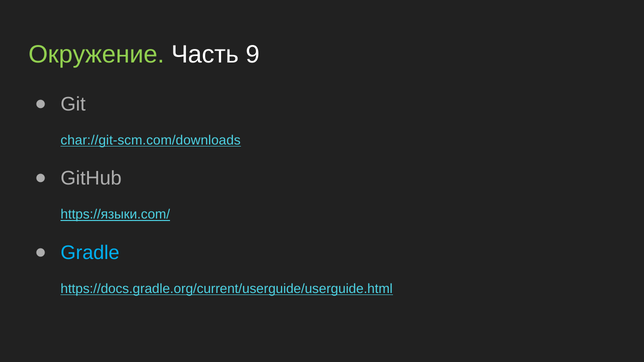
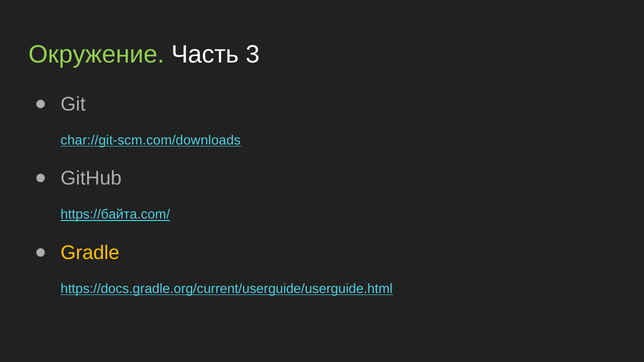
9: 9 -> 3 (253, 55)
https://языки.com/: https://языки.com/ -> https://байта.com/ (115, 215)
Gradle colour: light blue -> yellow (90, 253)
